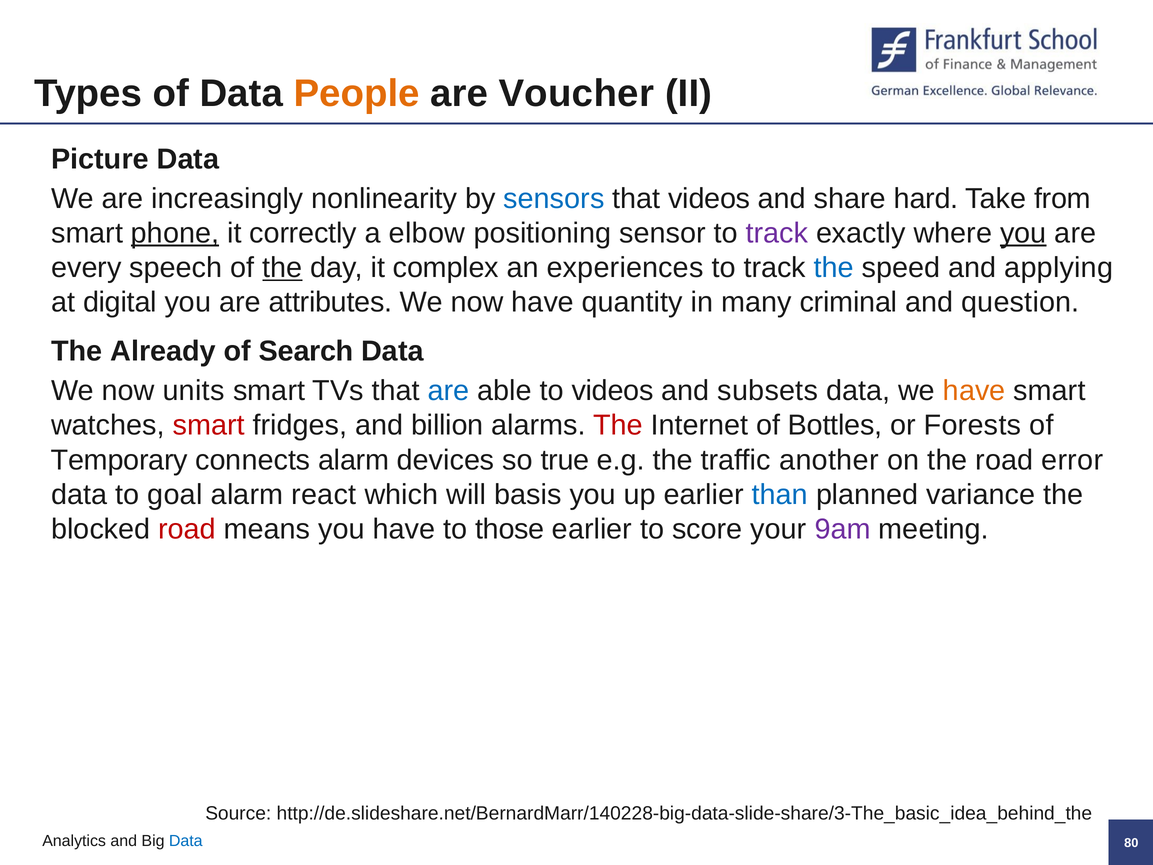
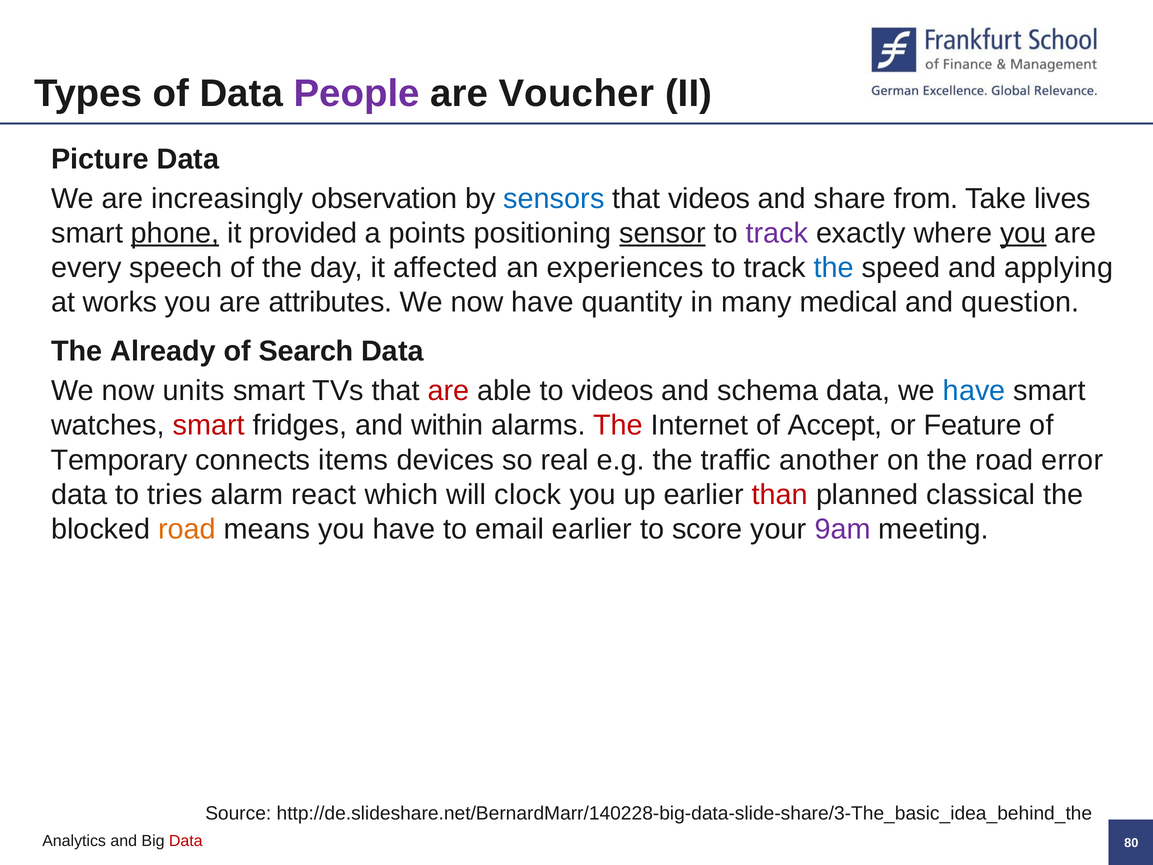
People colour: orange -> purple (357, 94)
nonlinearity: nonlinearity -> observation (384, 199)
hard: hard -> from (926, 199)
from: from -> lives (1063, 199)
correctly: correctly -> provided (303, 233)
elbow: elbow -> points (427, 233)
sensor underline: none -> present (663, 233)
the underline: present -> none (282, 268)
complex: complex -> affected (446, 268)
digital: digital -> works (120, 302)
criminal: criminal -> medical (849, 302)
are colour: blue -> red (448, 391)
subsets: subsets -> schema (768, 391)
have colour: orange -> blue (974, 391)
billion: billion -> within (447, 425)
Bottles: Bottles -> Accept (835, 425)
Forests: Forests -> Feature (973, 425)
connects alarm: alarm -> items (353, 460)
true: true -> real (565, 460)
goal: goal -> tries (175, 494)
basis: basis -> clock (528, 494)
than colour: blue -> red (780, 494)
variance: variance -> classical (981, 494)
road colour: red -> orange (187, 529)
those: those -> email (510, 529)
Data colour: blue -> red (186, 841)
